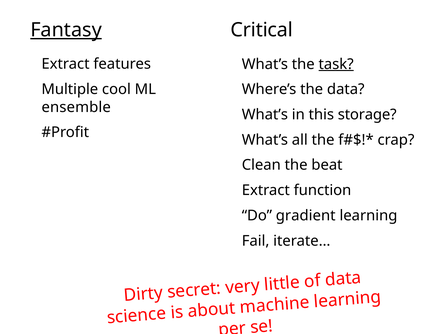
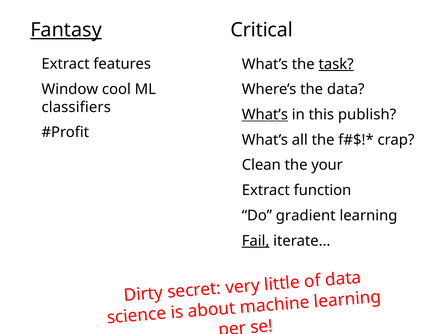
Multiple: Multiple -> Window (70, 89)
ensemble: ensemble -> classifiers (76, 107)
What’s underline: none -> present (265, 115)
storage: storage -> publish (367, 115)
beat: beat -> your (327, 165)
Fail underline: none -> present (256, 241)
